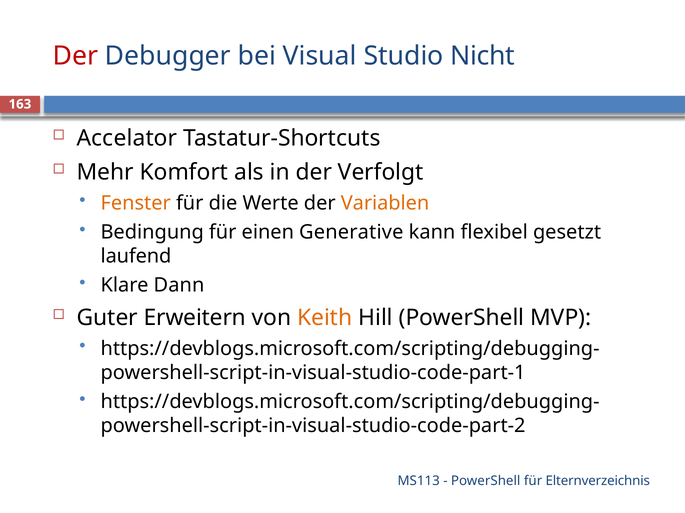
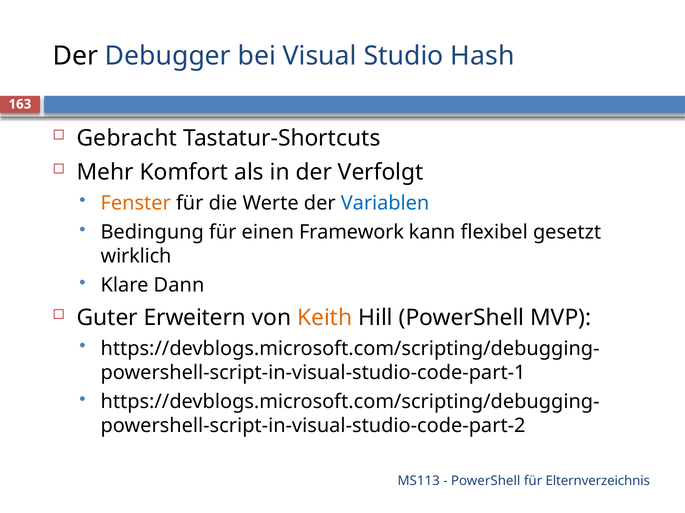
Der colour: red -> black (75, 56)
Nicht: Nicht -> Hash (482, 56)
Accelator: Accelator -> Gebracht (127, 139)
Variablen colour: orange -> blue (385, 203)
Generative: Generative -> Framework (351, 233)
laufend: laufend -> wirklich (136, 257)
